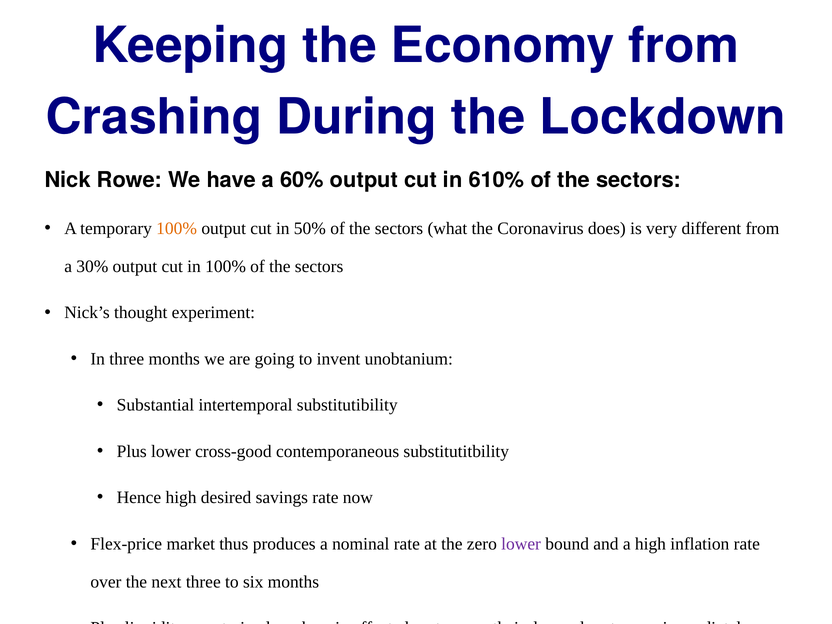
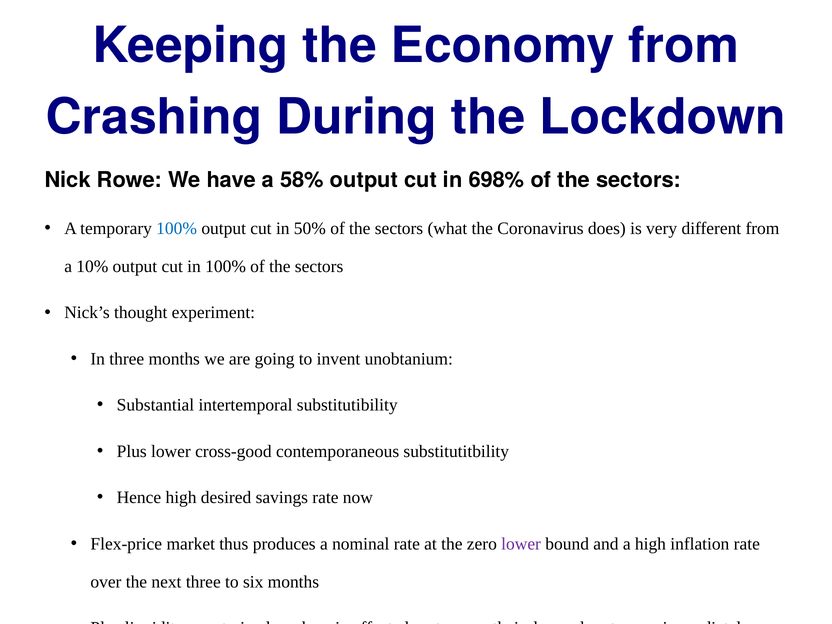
60%: 60% -> 58% (302, 180)
610%: 610% -> 698% (496, 180)
100% colour: orange -> blue (177, 228)
30%: 30% -> 10% (92, 266)
